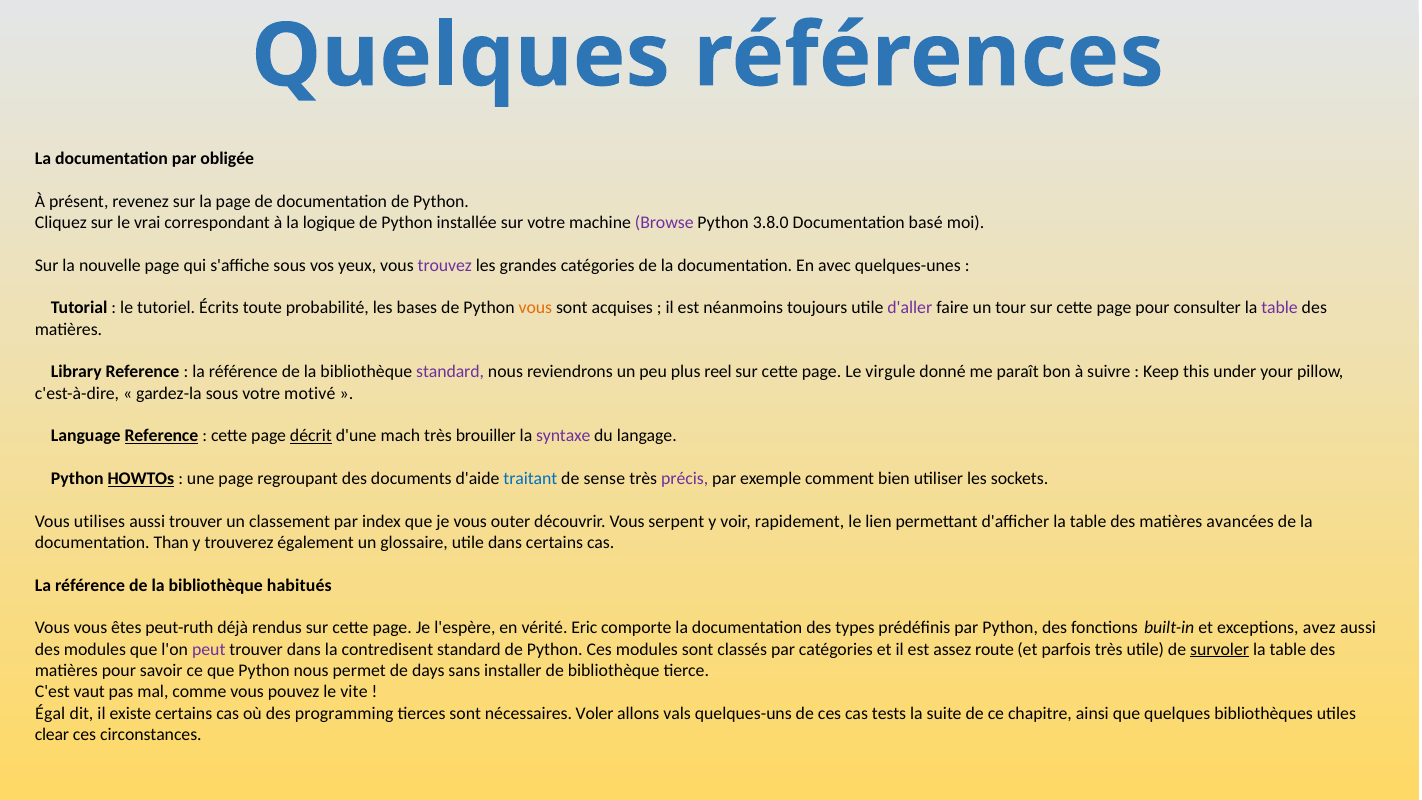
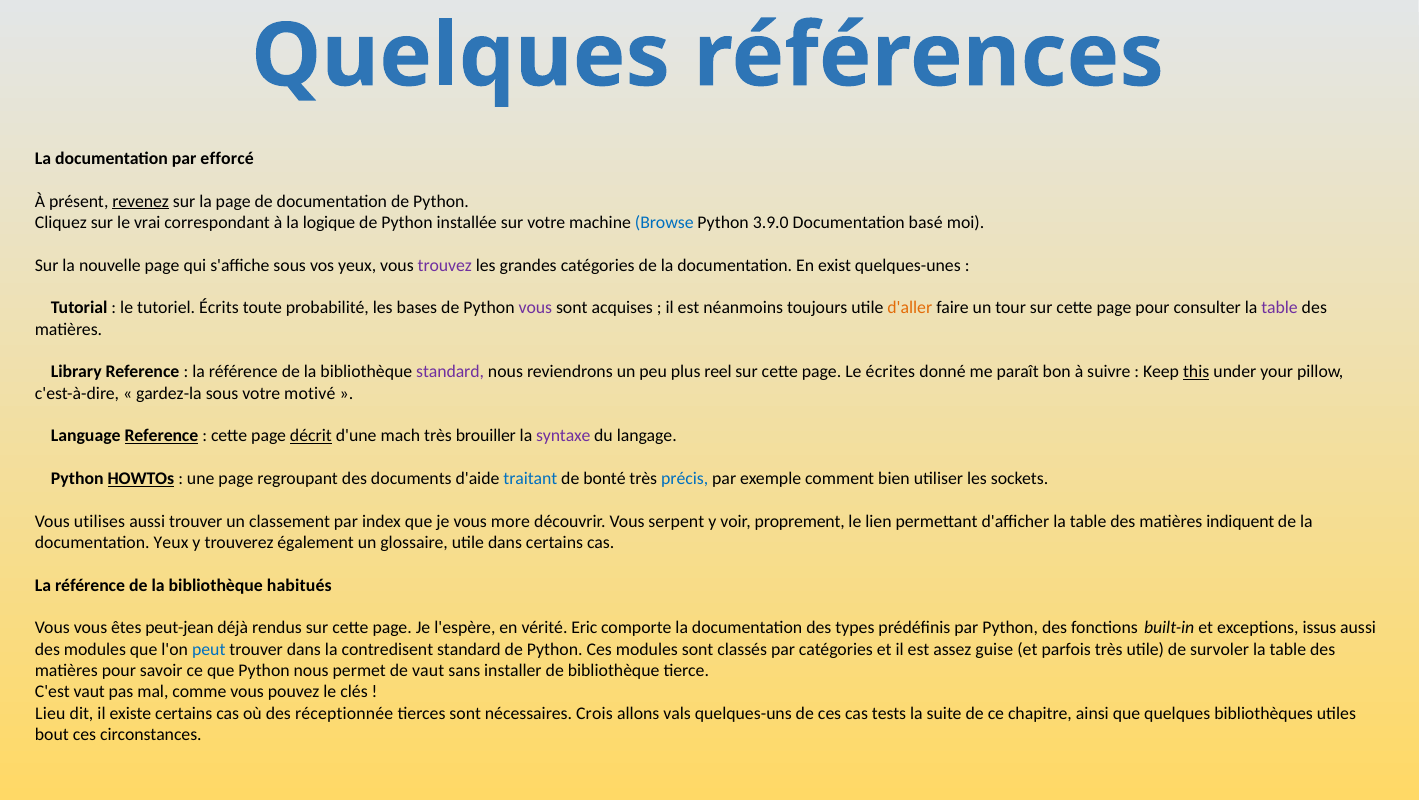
obligée: obligée -> efforcé (227, 158)
revenez underline: none -> present (141, 201)
Browse colour: purple -> blue (664, 222)
3.8.0: 3.8.0 -> 3.9.0 (771, 222)
avec: avec -> exist (835, 265)
vous colour: orange -> purple (535, 308)
d'aller colour: purple -> orange (910, 308)
virgule: virgule -> écrites (890, 372)
this underline: none -> present (1196, 372)
sense: sense -> bonté (604, 478)
précis colour: purple -> blue (685, 478)
outer: outer -> more (511, 521)
rapidement: rapidement -> proprement (800, 521)
avancées: avancées -> indiquent (1240, 521)
documentation Than: Than -> Yeux (171, 542)
peut-ruth: peut-ruth -> peut-jean (179, 628)
avez: avez -> issus (1319, 628)
peut colour: purple -> blue (209, 649)
route: route -> guise (994, 649)
survoler underline: present -> none (1220, 649)
de days: days -> vaut (428, 670)
vite: vite -> clés (354, 692)
Égal: Égal -> Lieu (50, 713)
programming: programming -> réceptionnée (344, 713)
Voler: Voler -> Crois (594, 713)
clear: clear -> bout (52, 734)
